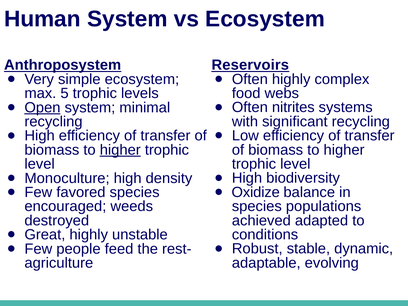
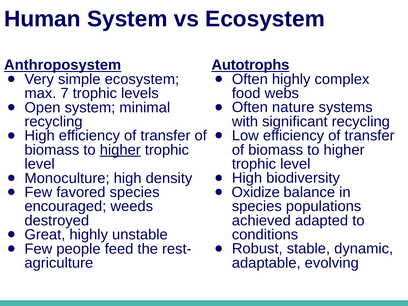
Reservoirs: Reservoirs -> Autotrophs (250, 65)
5: 5 -> 7 (65, 93)
nitrites: nitrites -> nature (293, 107)
Open underline: present -> none (42, 107)
